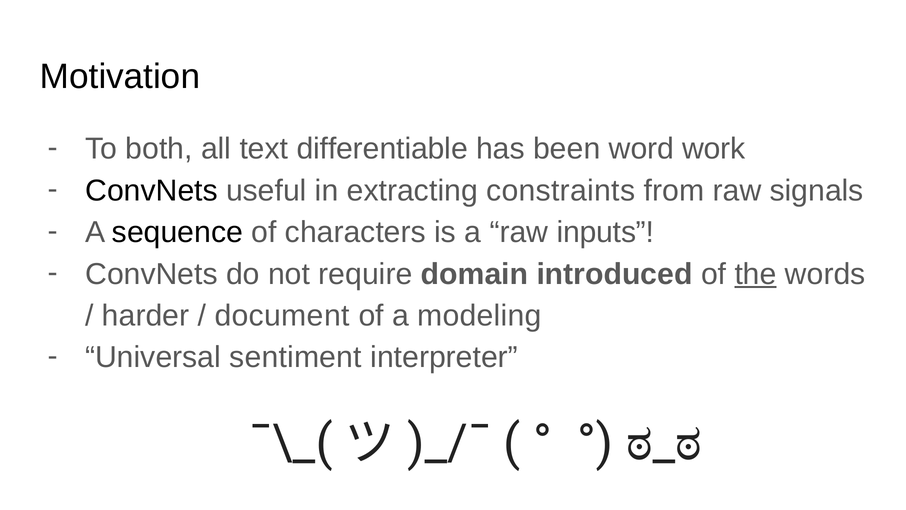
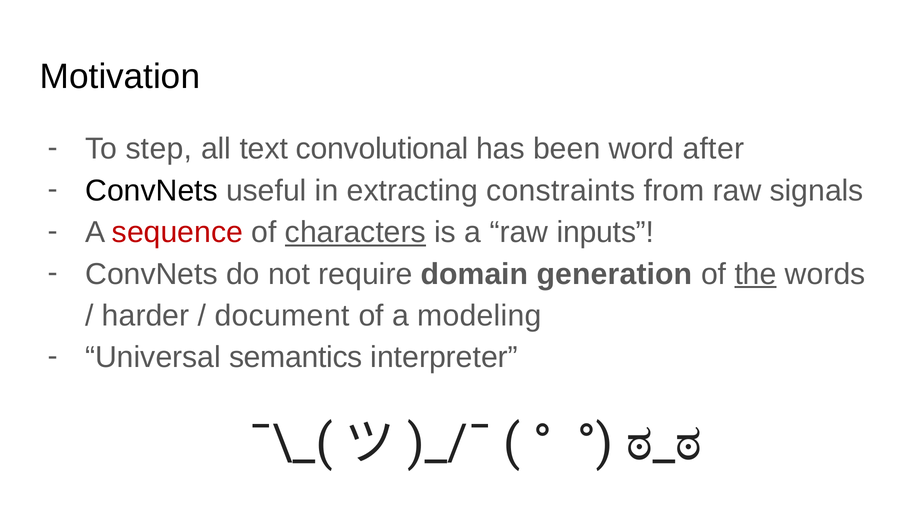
both: both -> step (159, 149)
differentiable: differentiable -> convolutional (382, 149)
work: work -> after (713, 149)
sequence colour: black -> red (177, 232)
characters underline: none -> present (355, 232)
introduced: introduced -> generation (614, 274)
sentiment: sentiment -> semantics (296, 357)
